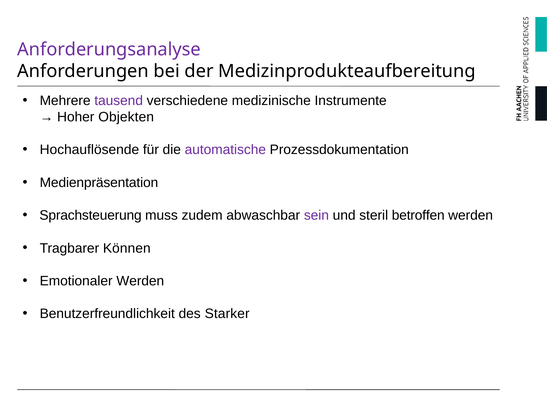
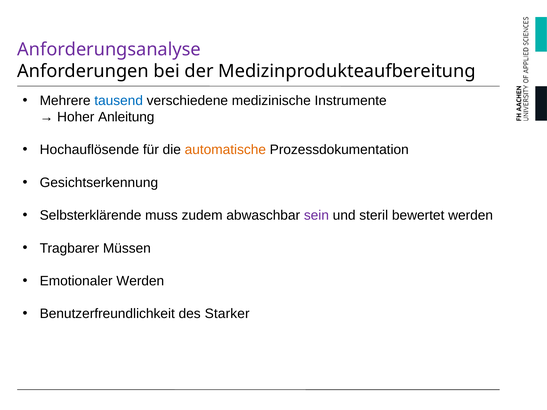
tausend colour: purple -> blue (119, 101)
Objekten: Objekten -> Anleitung (126, 117)
automatische colour: purple -> orange (225, 150)
Medienpräsentation: Medienpräsentation -> Gesichtserkennung (99, 183)
Sprachsteuerung: Sprachsteuerung -> Selbsterklärende (91, 216)
betroffen: betroffen -> bewertet (418, 216)
Können: Können -> Müssen (127, 248)
